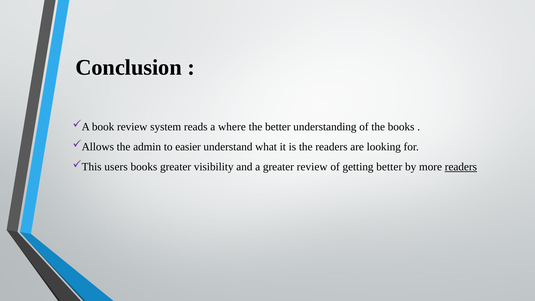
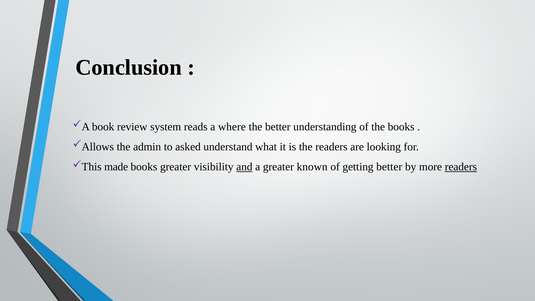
easier: easier -> asked (188, 147)
users: users -> made (116, 167)
and underline: none -> present (244, 167)
greater review: review -> known (312, 167)
